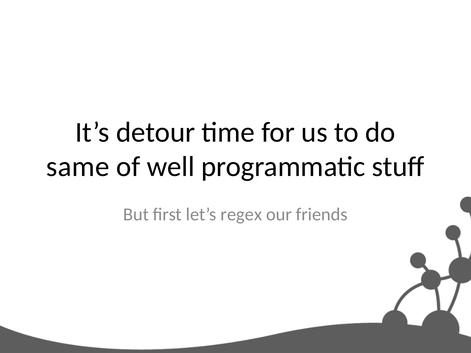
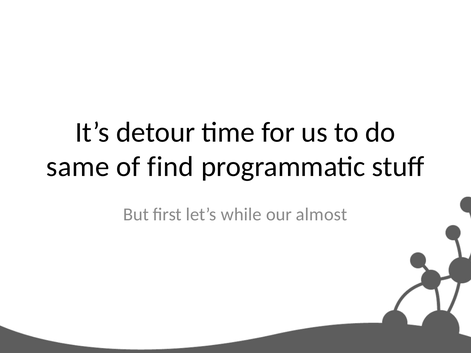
well: well -> find (171, 167)
regex: regex -> while (241, 215)
friends: friends -> almost (322, 215)
